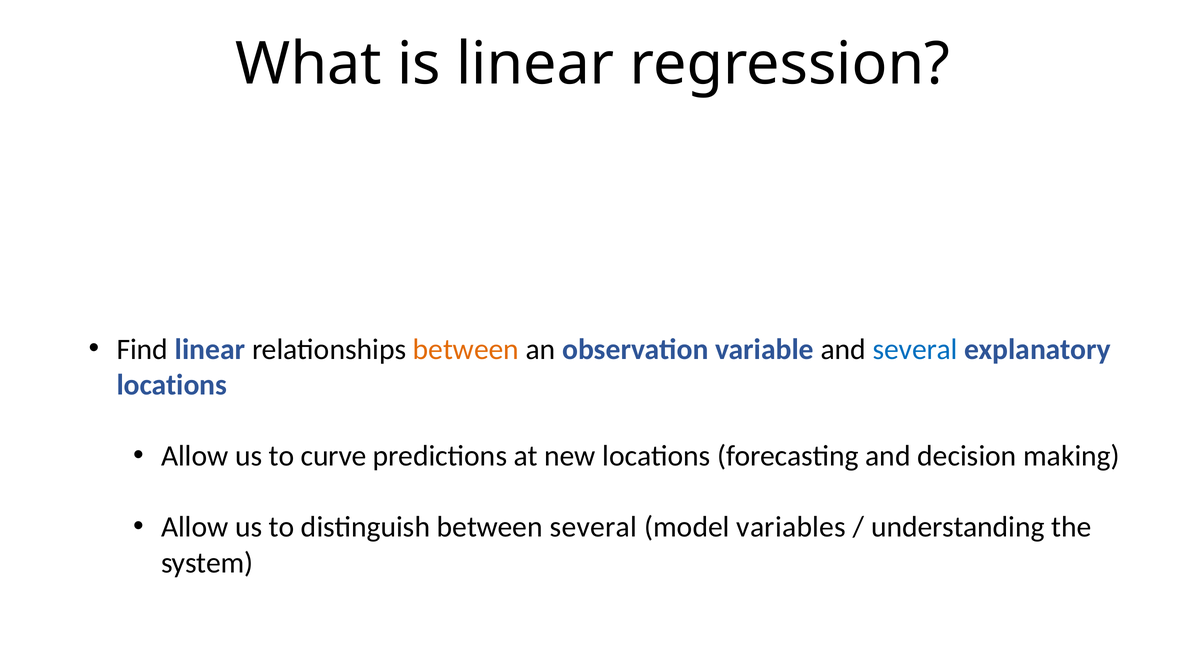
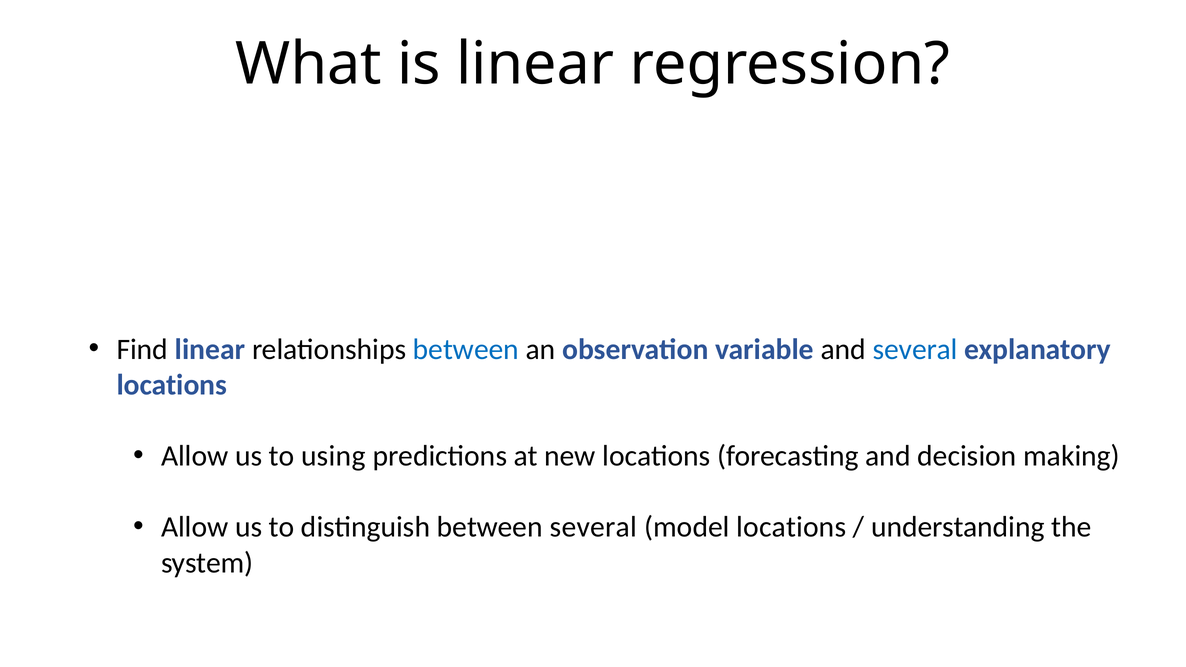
between colour: orange -> blue (466, 349)
curve: curve -> using (333, 456)
model variables: variables -> locations (791, 527)
